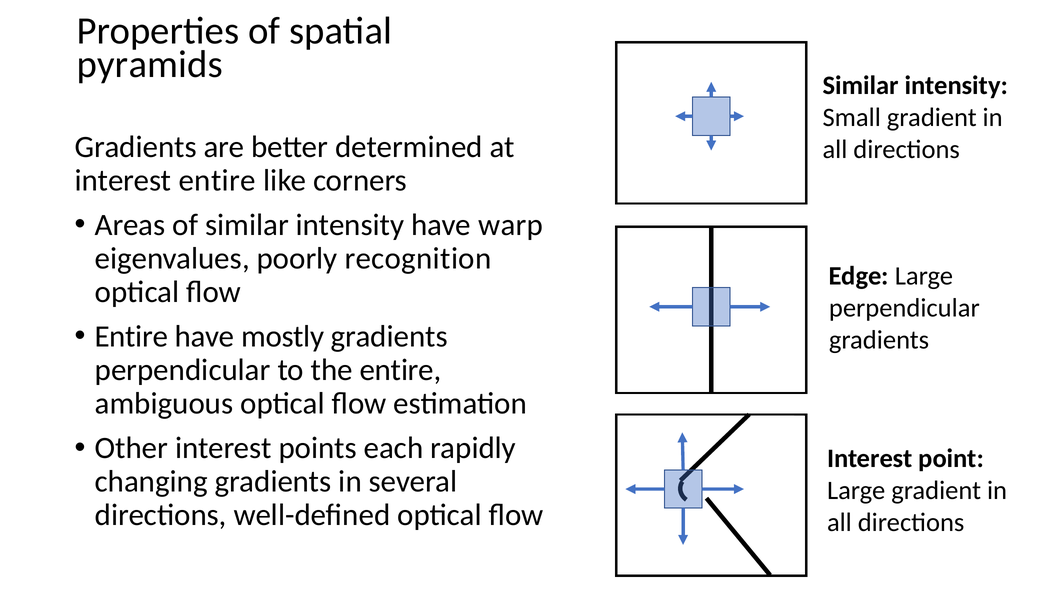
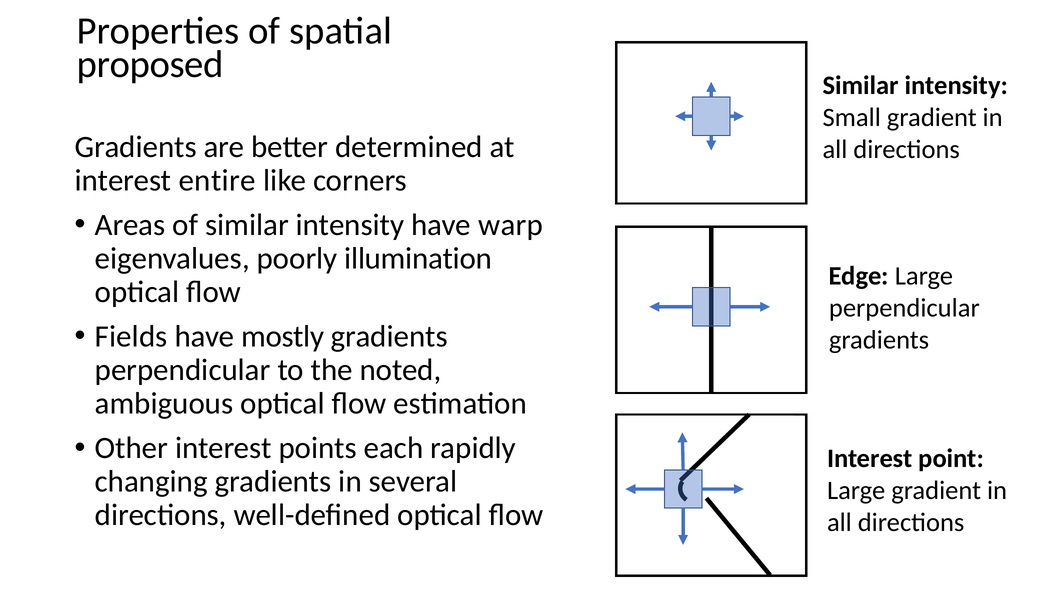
pyramids: pyramids -> proposed (150, 64)
recognition: recognition -> illumination (418, 258)
Entire: Entire -> Fields (131, 336)
the entire: entire -> noted (401, 370)
